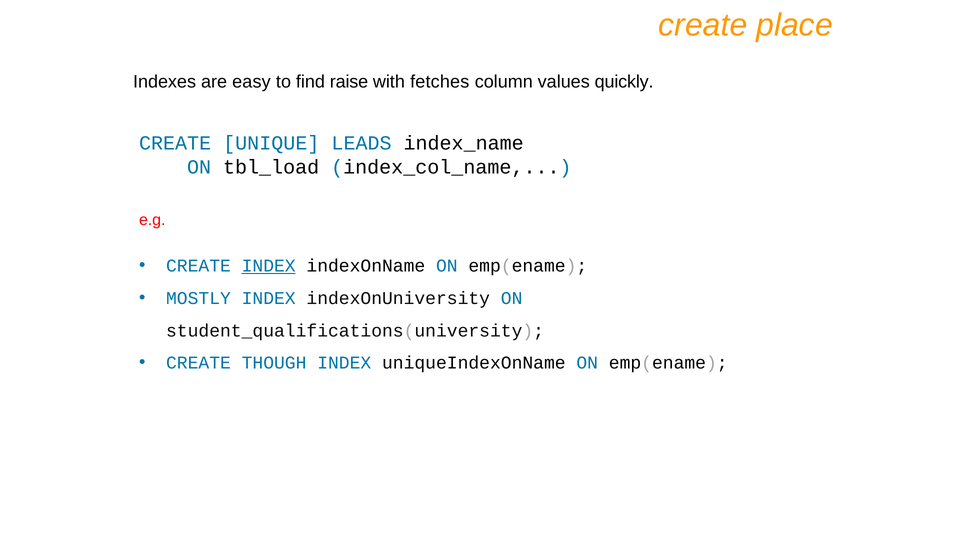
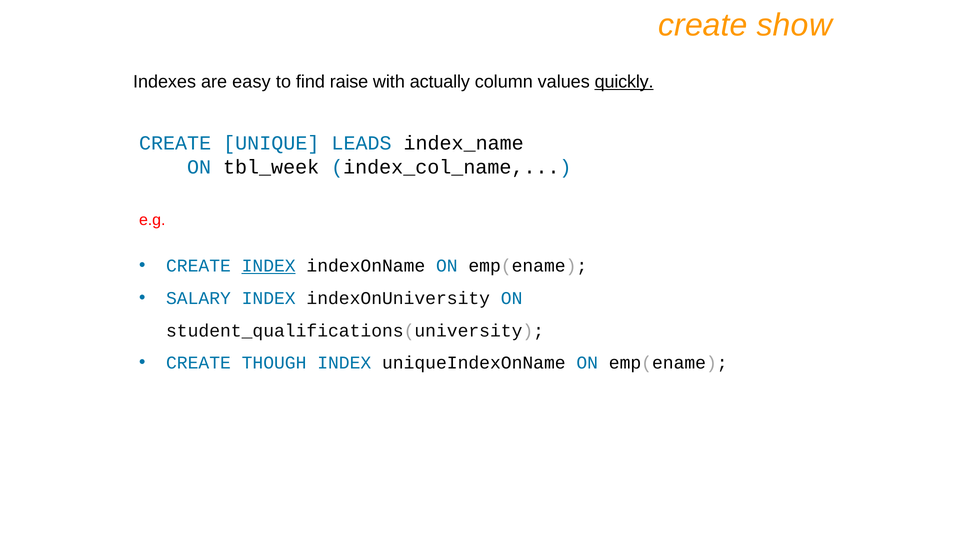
place: place -> show (794, 25)
fetches: fetches -> actually (440, 82)
quickly underline: none -> present (624, 82)
tbl_load: tbl_load -> tbl_week (271, 167)
MOSTLY: MOSTLY -> SALARY (198, 298)
